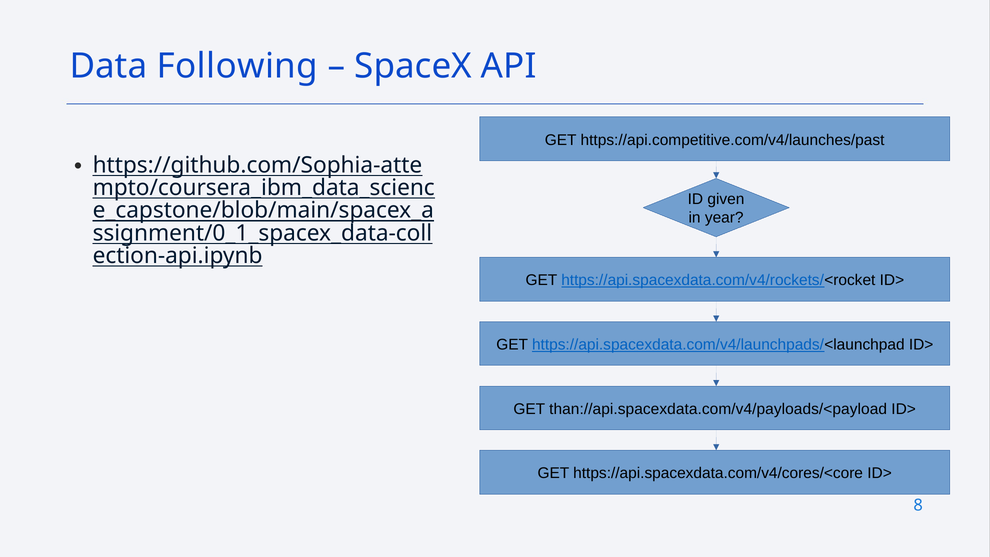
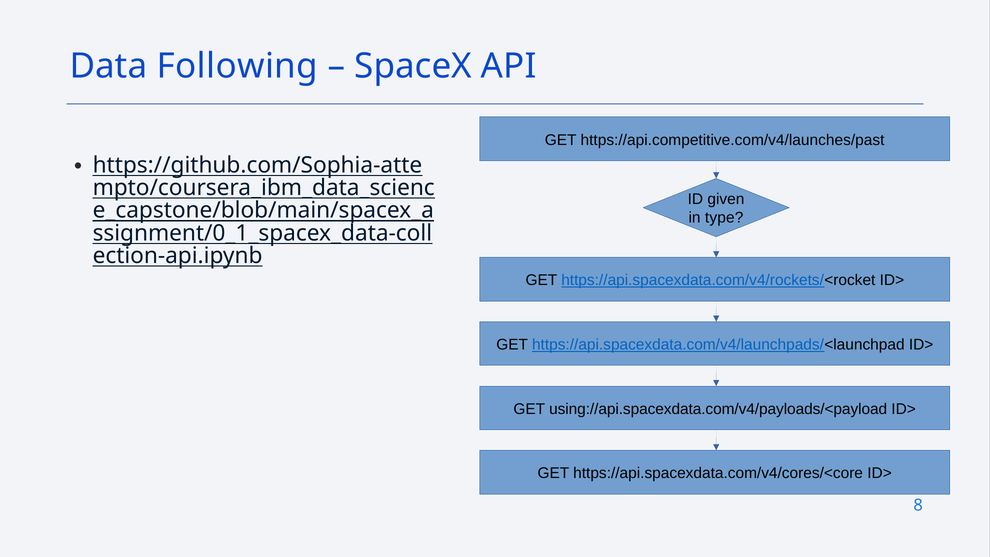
year: year -> type (724, 218)
than://api.spacexdata.com/v4/payloads/<payload: than://api.spacexdata.com/v4/payloads/<payload -> using://api.spacexdata.com/v4/payloads/<payload (718, 409)
